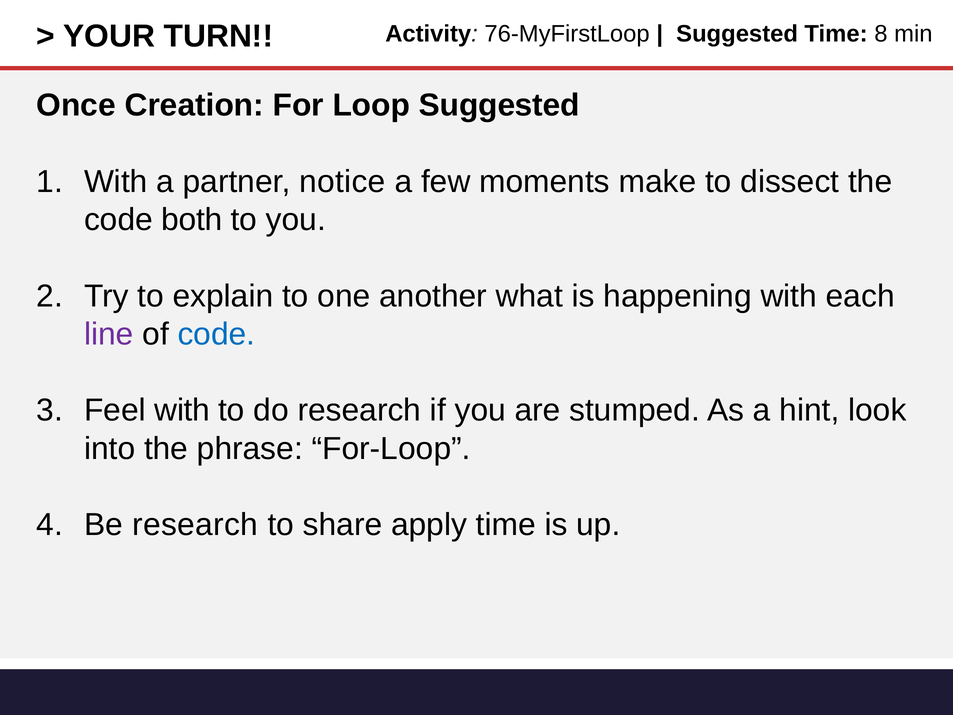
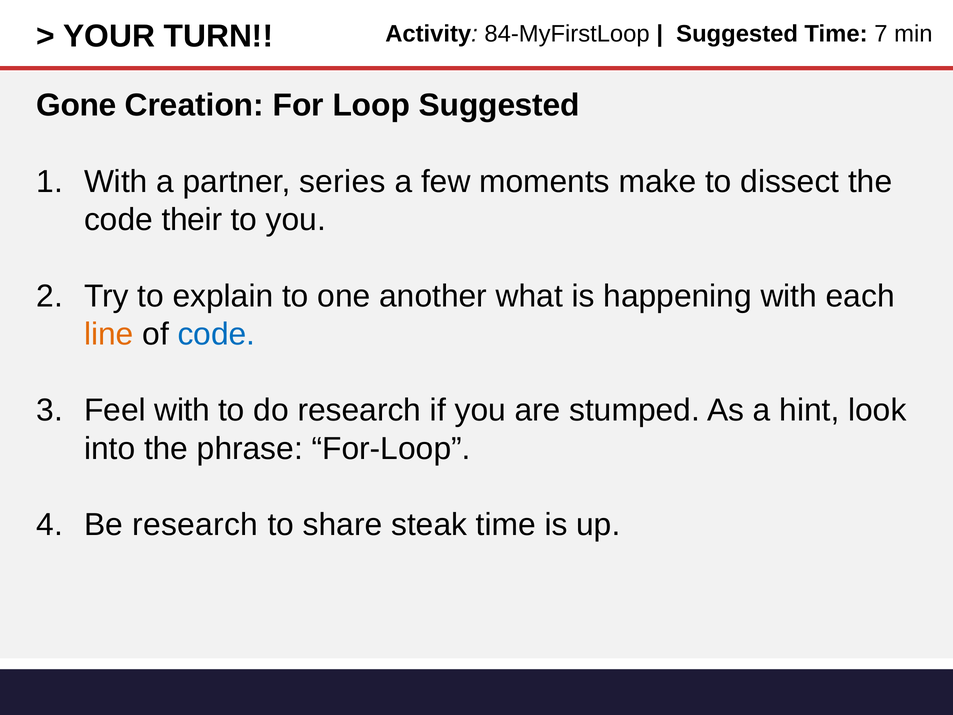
76-MyFirstLoop: 76-MyFirstLoop -> 84-MyFirstLoop (567, 34)
8: 8 -> 7 (881, 34)
Once: Once -> Gone (76, 105)
notice: notice -> series (342, 182)
both: both -> their (192, 220)
line colour: purple -> orange (109, 334)
apply: apply -> steak (429, 525)
